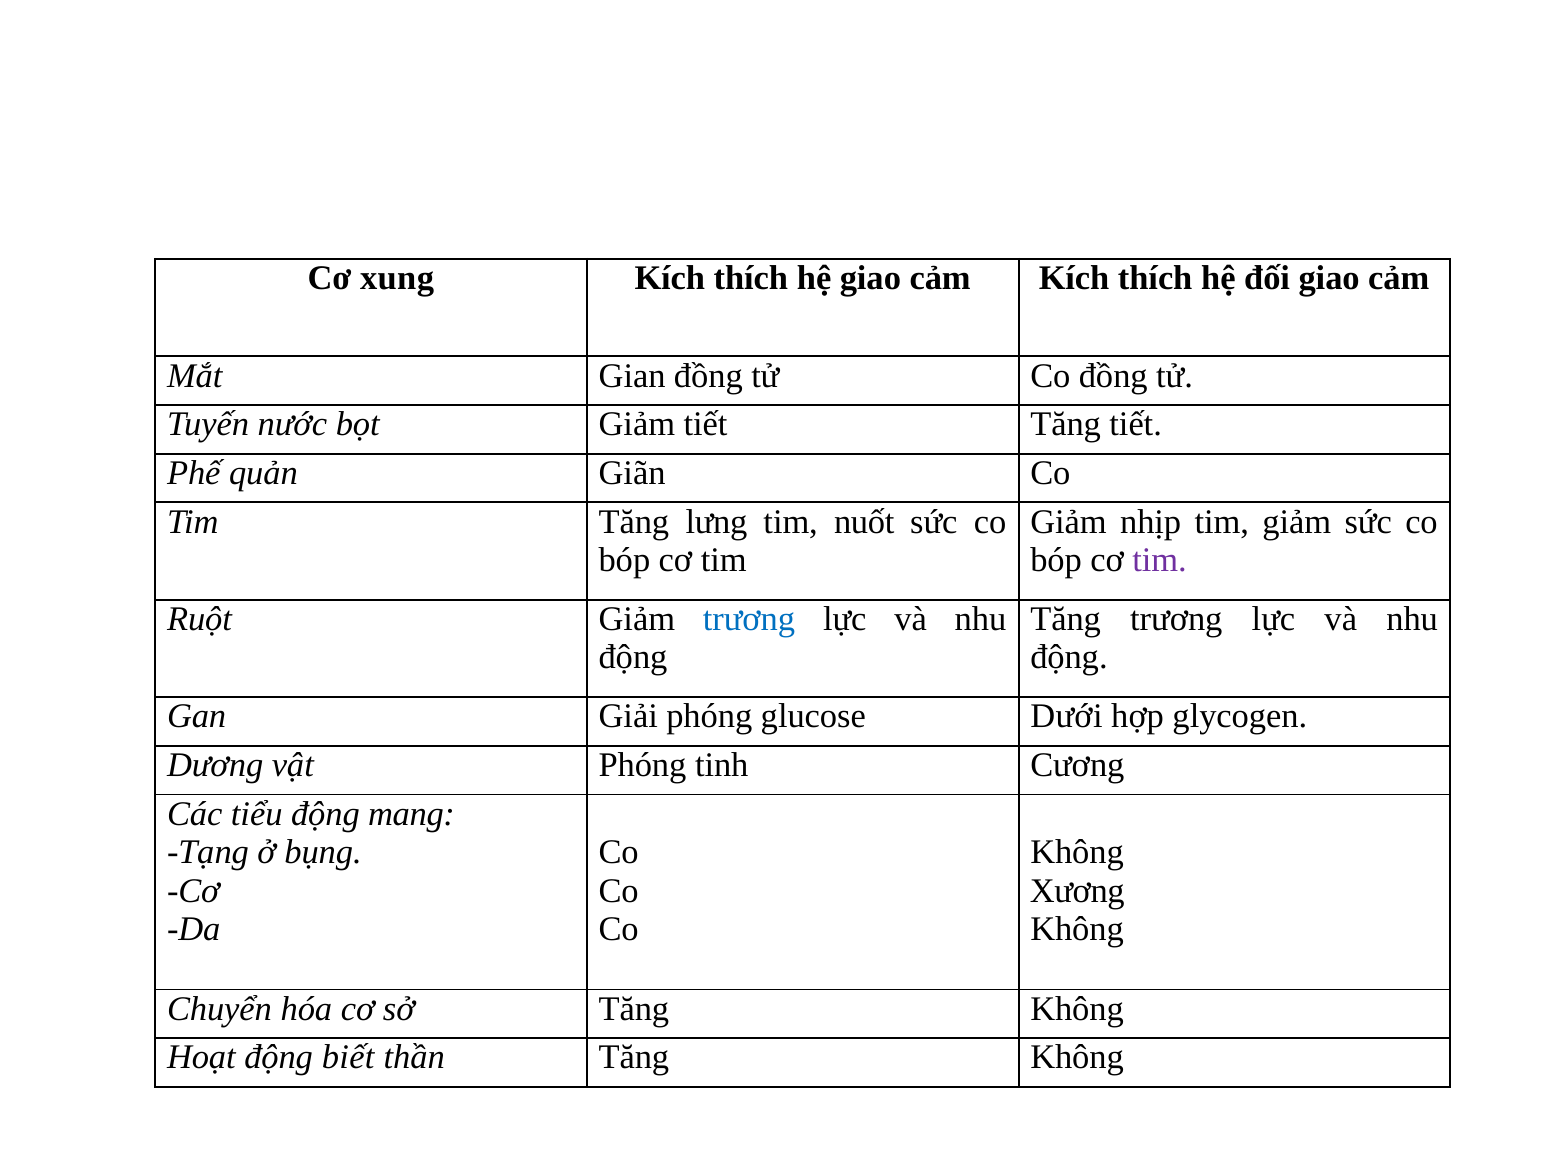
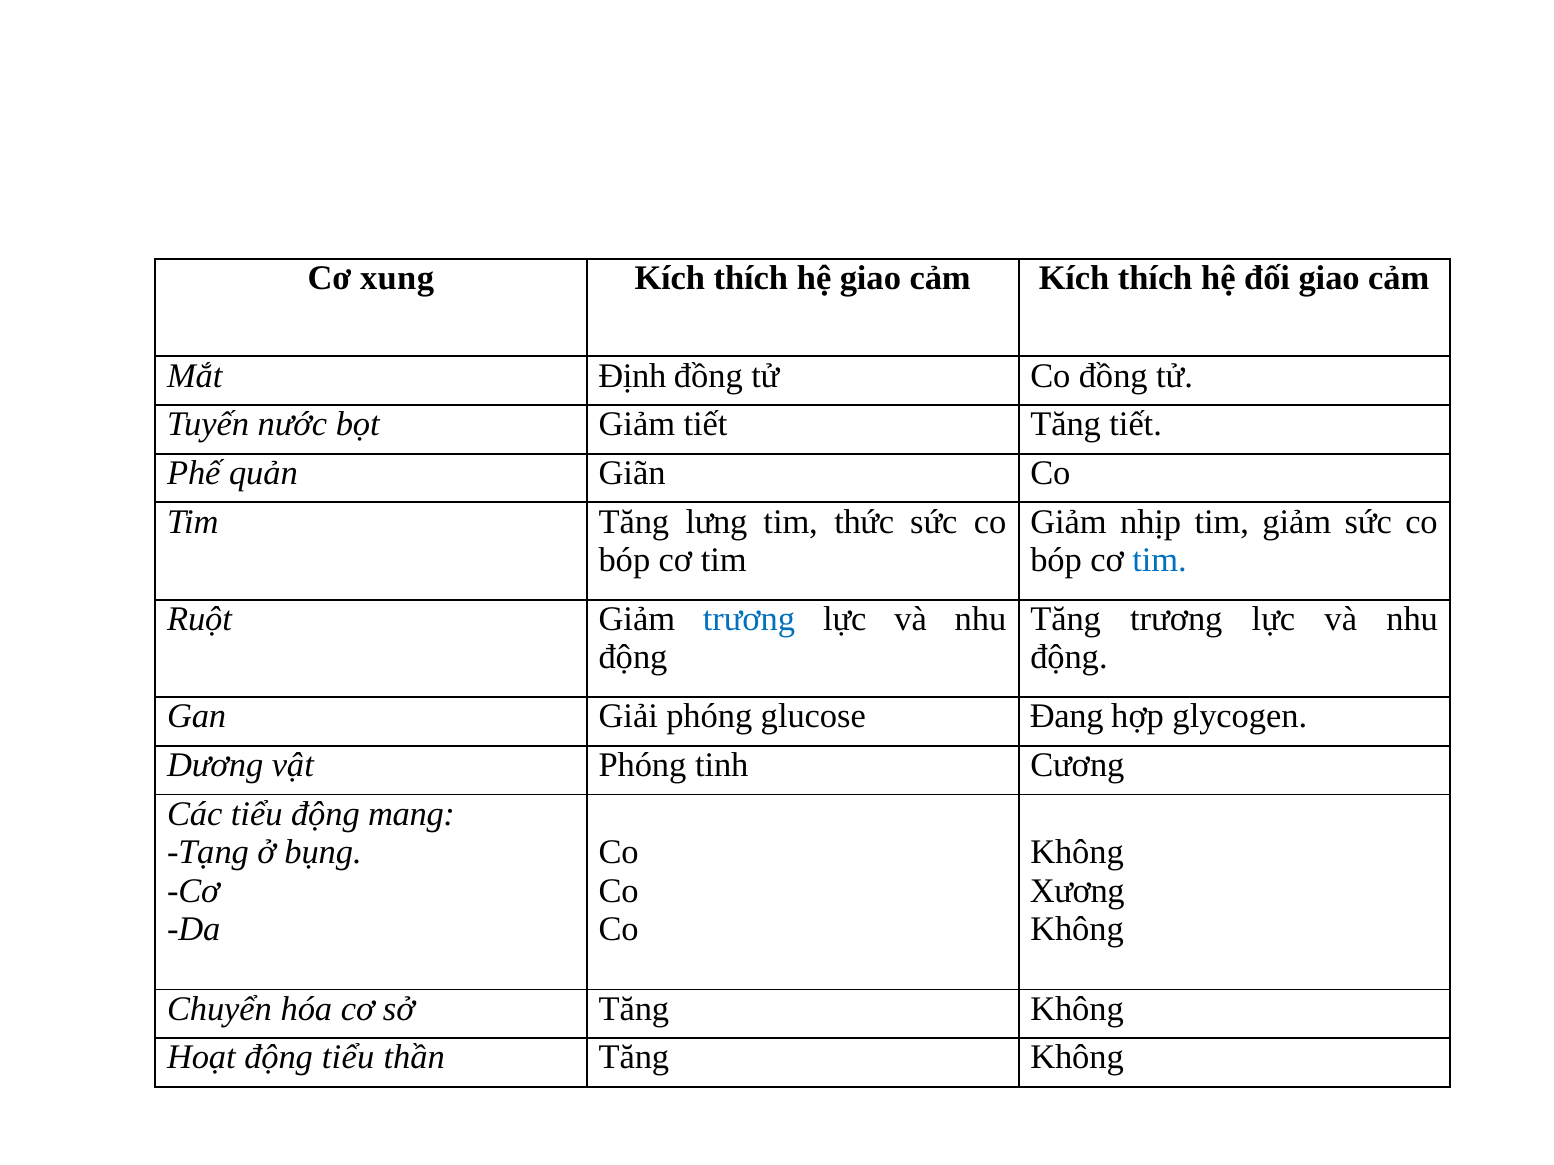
Gian: Gian -> Định (632, 376)
nuốt: nuốt -> thức (864, 522)
tim colour: purple -> blue (1160, 560)
Dưới: Dưới -> Đang (1067, 717)
động biết: biết -> tiểu (348, 1058)
